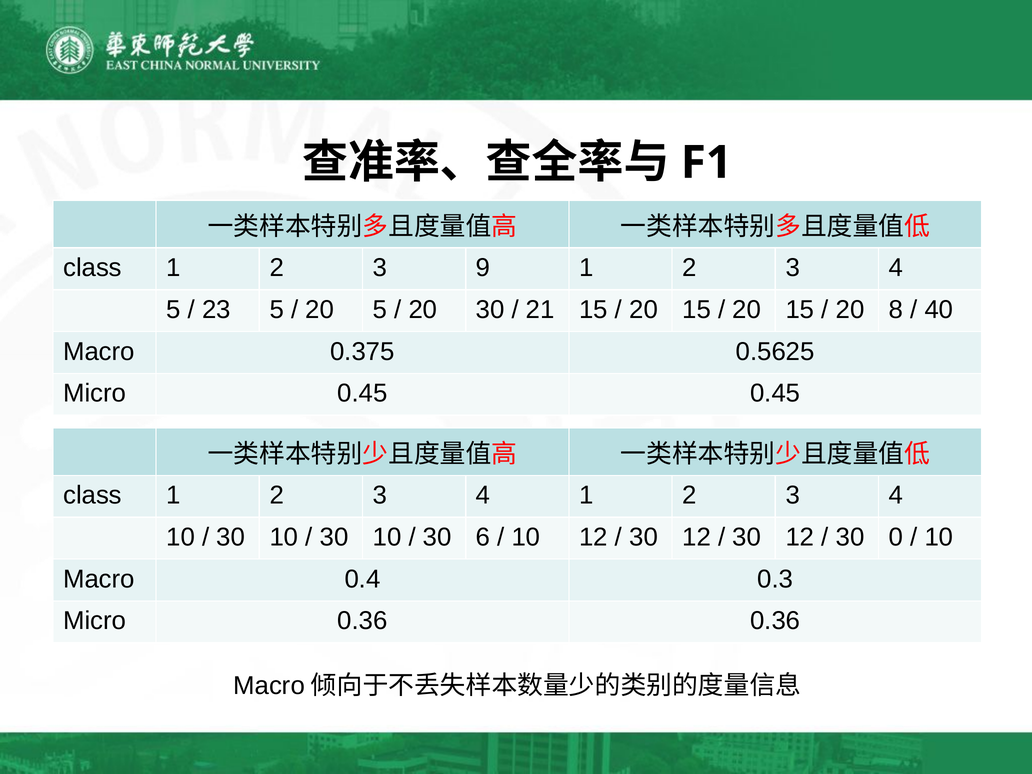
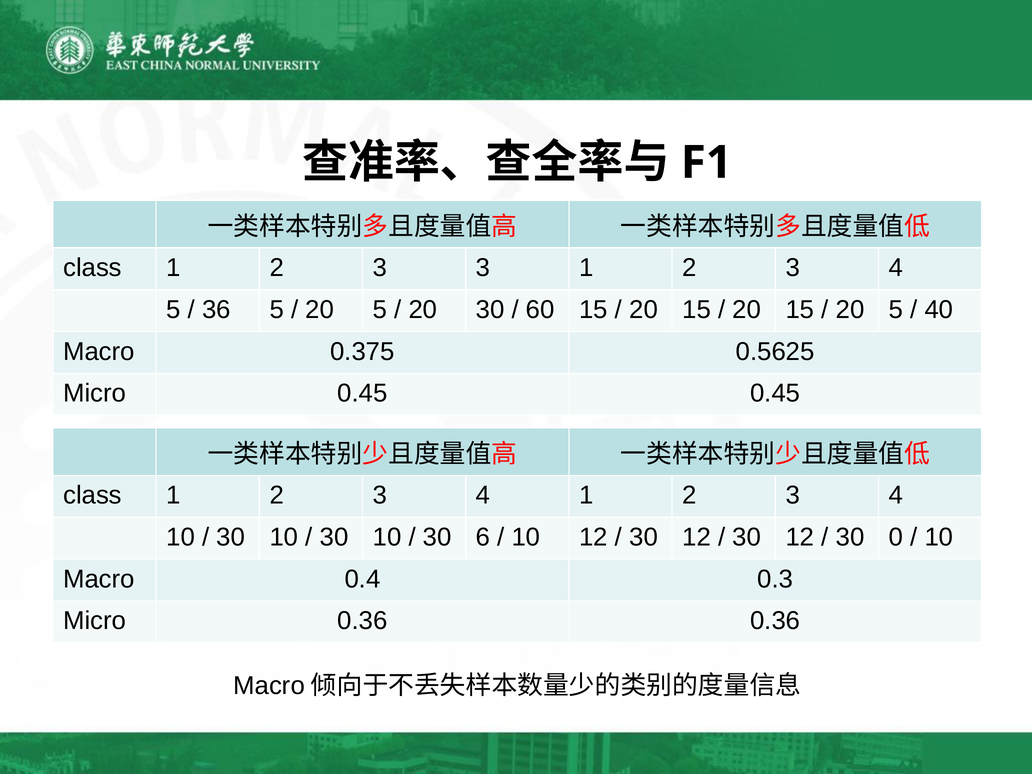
3 9: 9 -> 3 (483, 268)
23: 23 -> 36 (216, 310)
21: 21 -> 60 (540, 310)
8: 8 -> 5 (896, 310)
